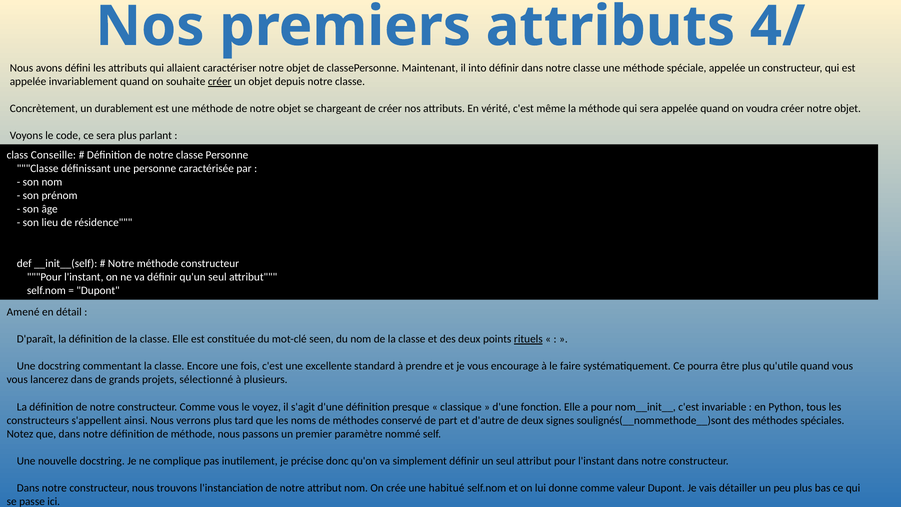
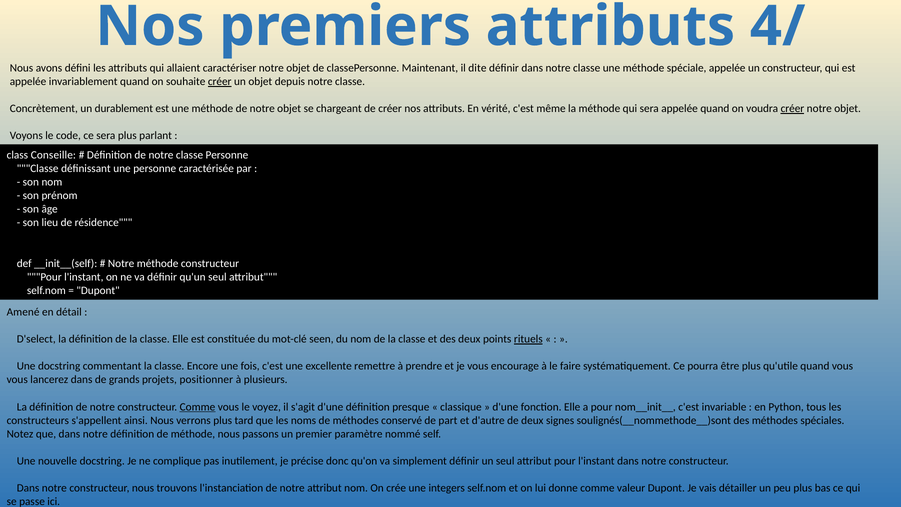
into: into -> dite (477, 68)
créer underline: none -> present (792, 109)
D'paraît: D'paraît -> D'select (36, 339)
standard: standard -> remettre (375, 366)
sélectionné: sélectionné -> positionner (206, 380)
Comme underline: none -> present (197, 407)
habitué: habitué -> integers (447, 488)
